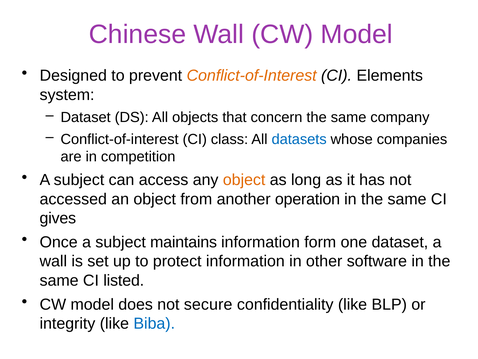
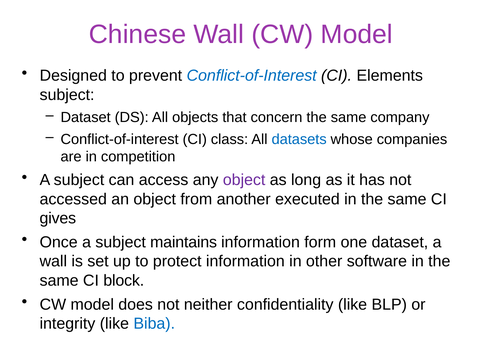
Conflict-of-Interest colour: orange -> blue (252, 76)
system: system -> subject (67, 95)
object colour: orange -> purple (244, 180)
operation: operation -> executed (307, 199)
listed: listed -> block (124, 280)
secure: secure -> neither (208, 304)
